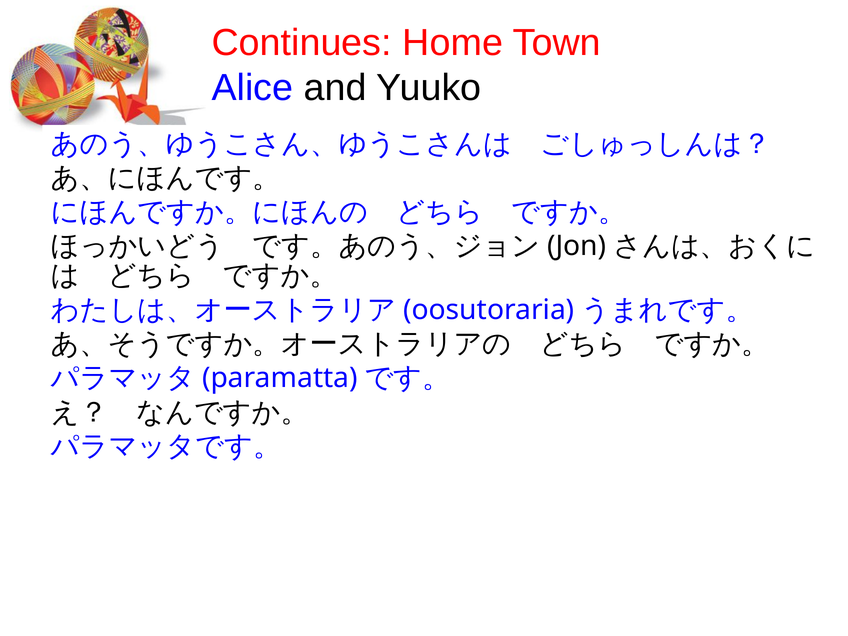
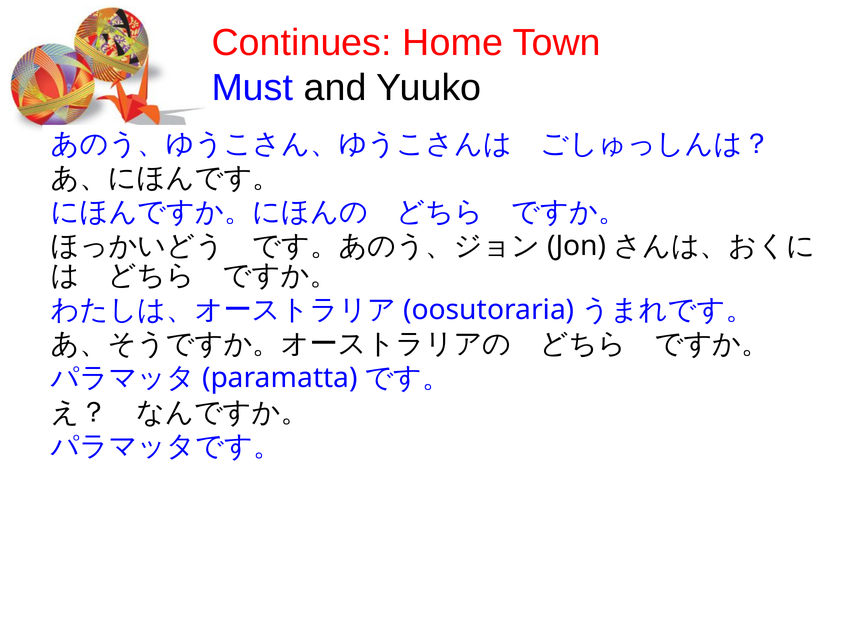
Alice: Alice -> Must (252, 88)
